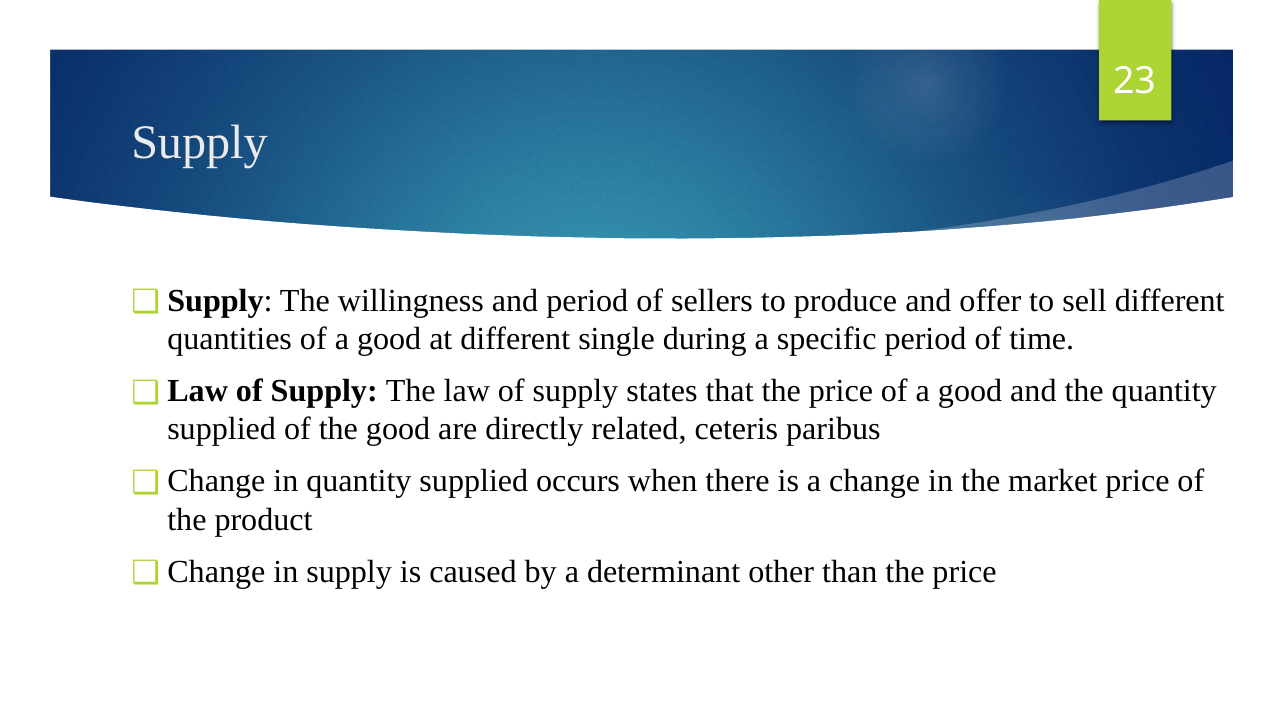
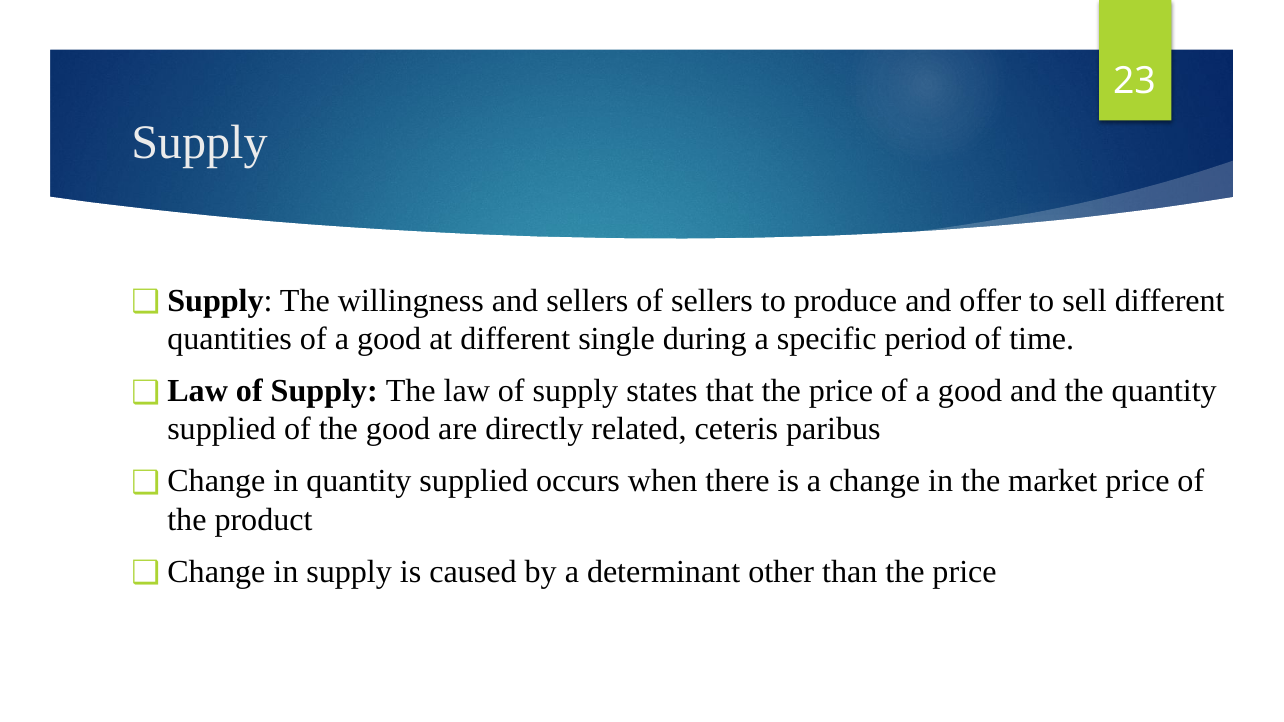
and period: period -> sellers (587, 301)
